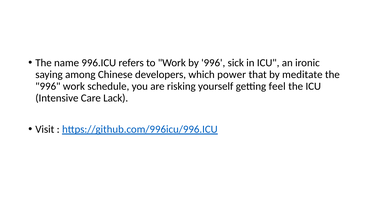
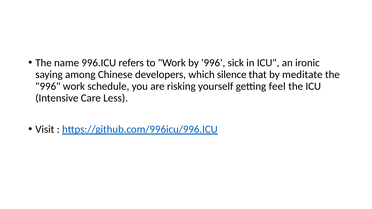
power: power -> silence (232, 75)
Lack: Lack -> Less (116, 98)
